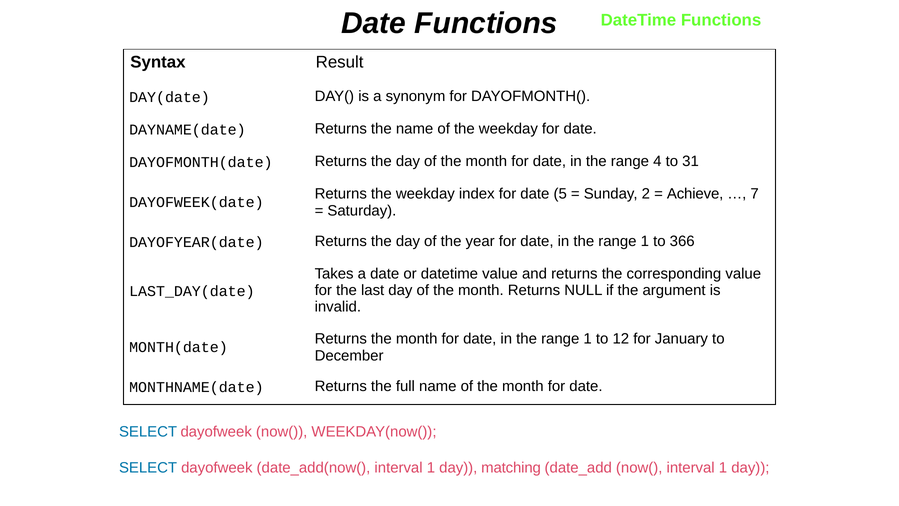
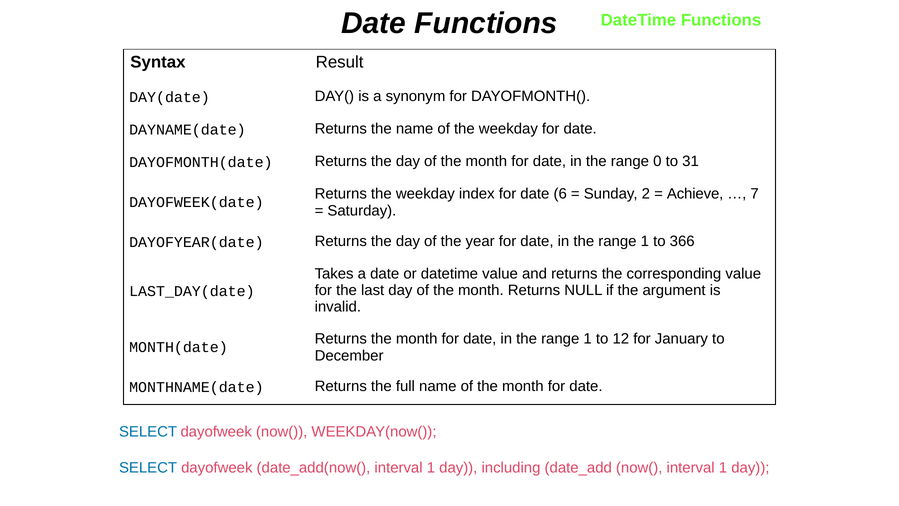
4: 4 -> 0 (657, 161)
5: 5 -> 6 (560, 194)
matching: matching -> including (511, 467)
